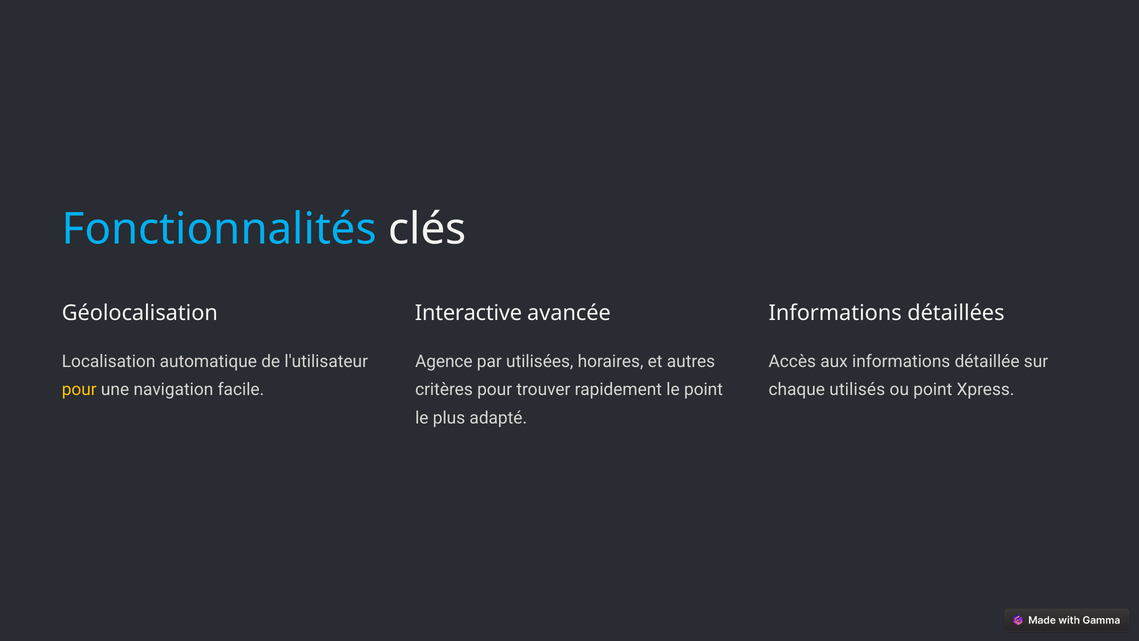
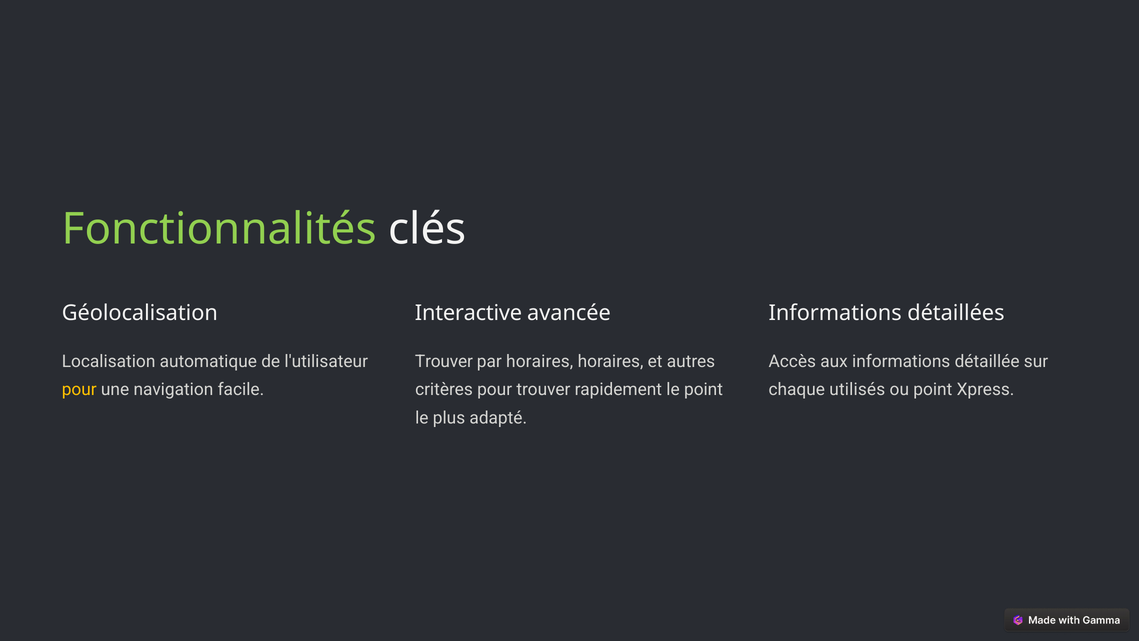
Fonctionnalités colour: light blue -> light green (219, 229)
Agence: Agence -> Trouver (444, 361)
par utilisées: utilisées -> horaires (540, 361)
